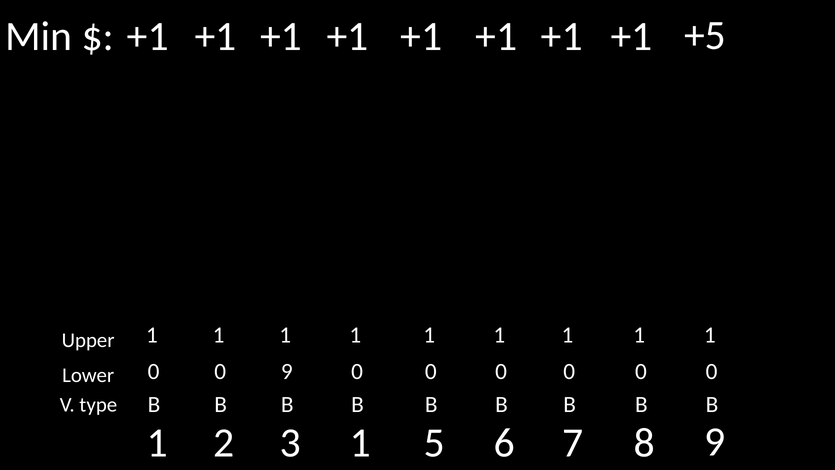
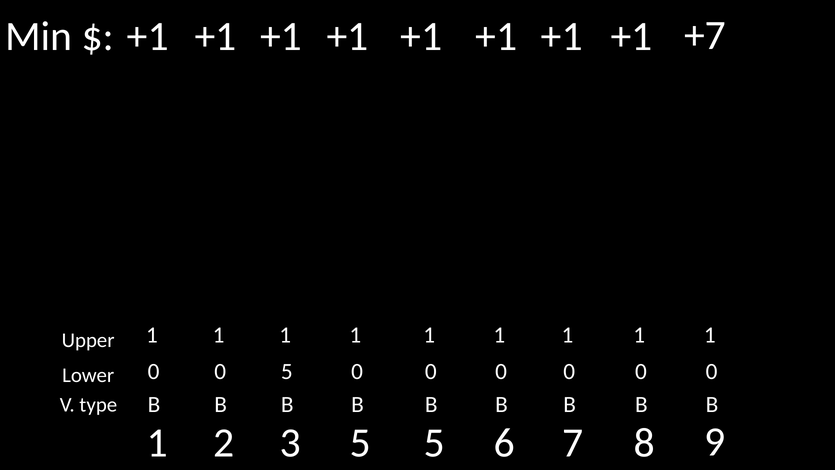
+5: +5 -> +7 (705, 35)
0 9: 9 -> 5 (287, 371)
3 1: 1 -> 5 (361, 443)
